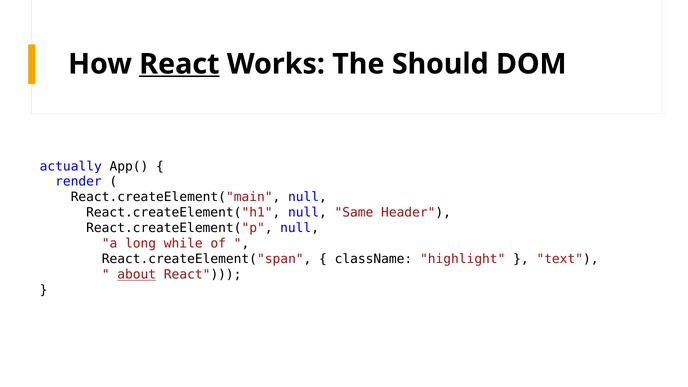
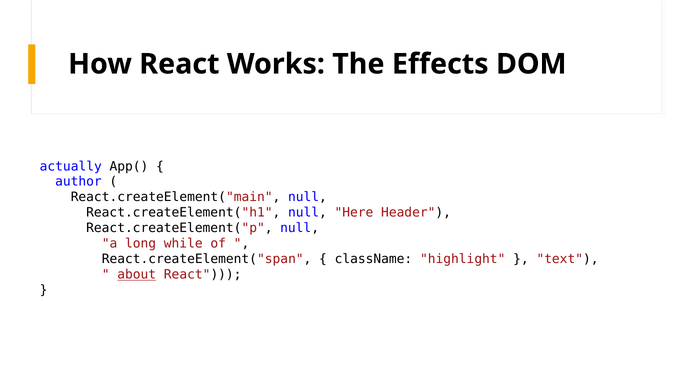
React underline: present -> none (179, 64)
Should: Should -> Effects (440, 64)
render: render -> author (78, 182)
Same: Same -> Here (354, 213)
